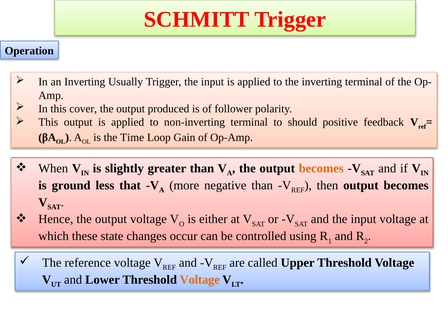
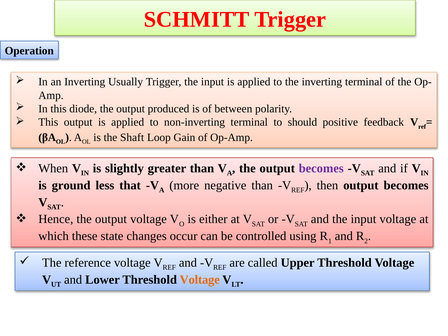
cover: cover -> diode (83, 109)
follower: follower -> between (233, 109)
Time: Time -> Shaft (132, 137)
becomes colour: orange -> purple (321, 168)
